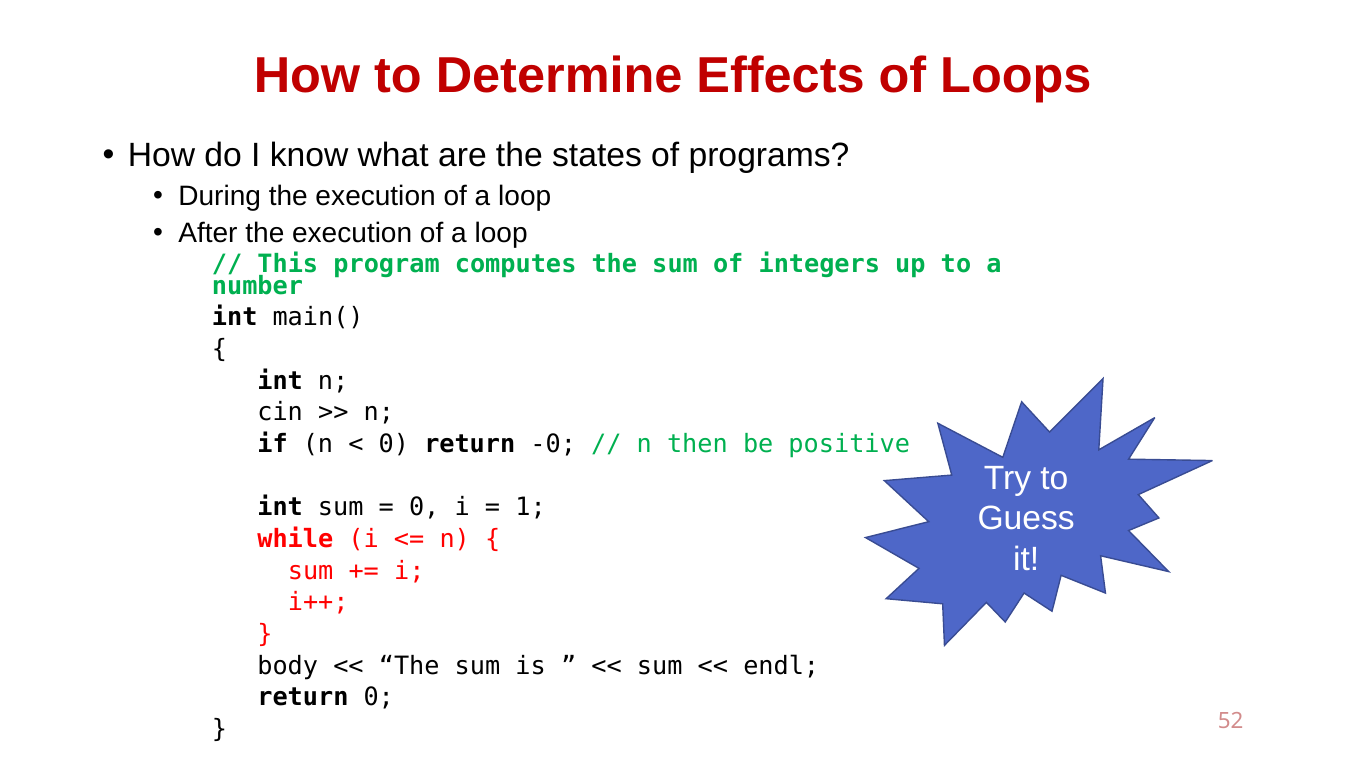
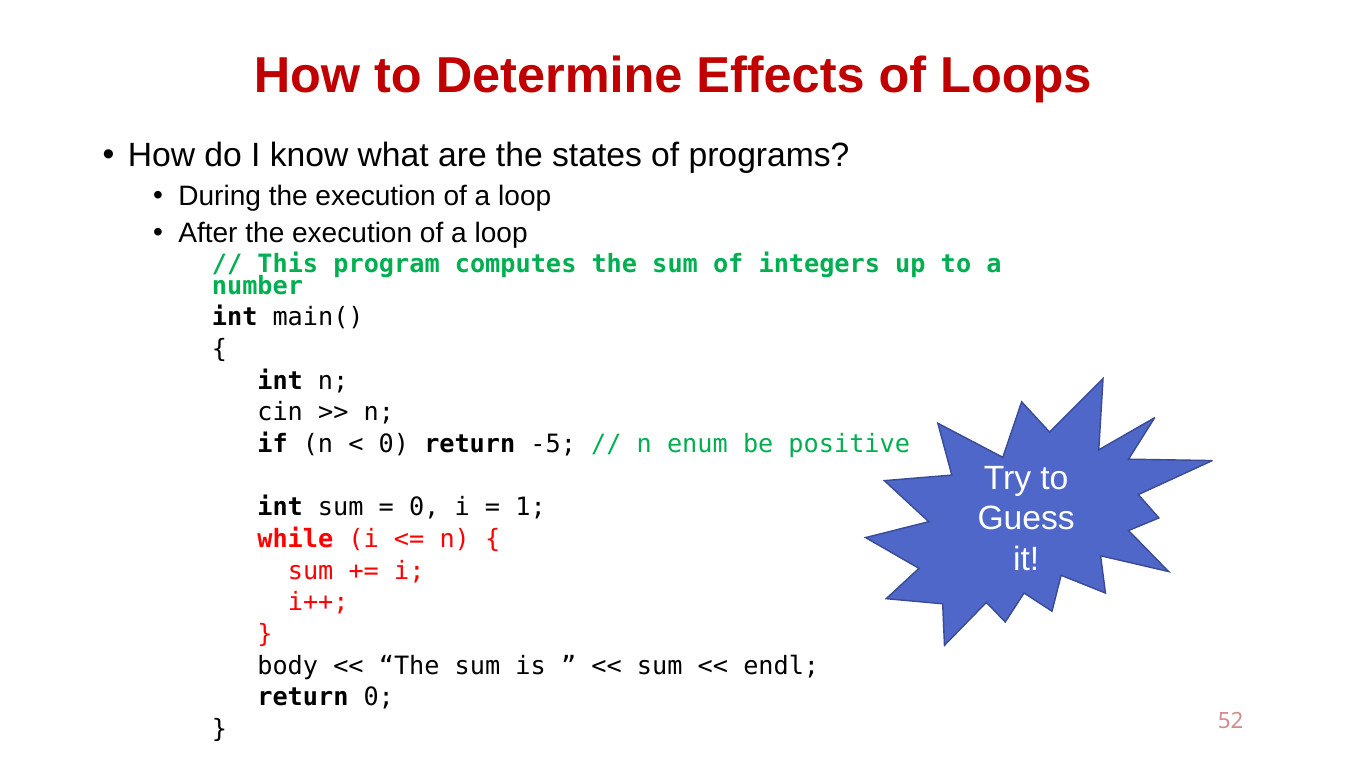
-0: -0 -> -5 (553, 444)
then: then -> enum (697, 444)
